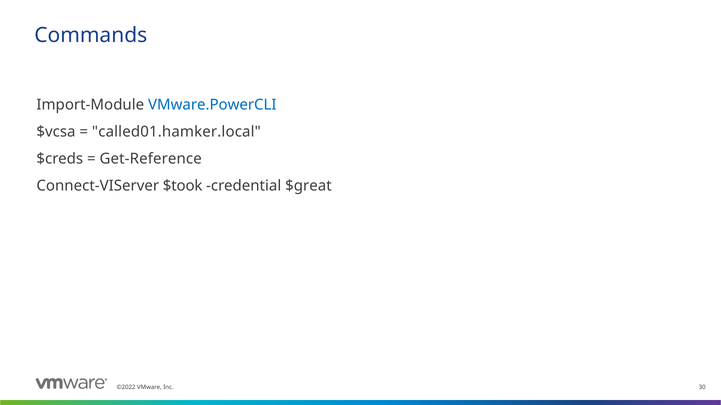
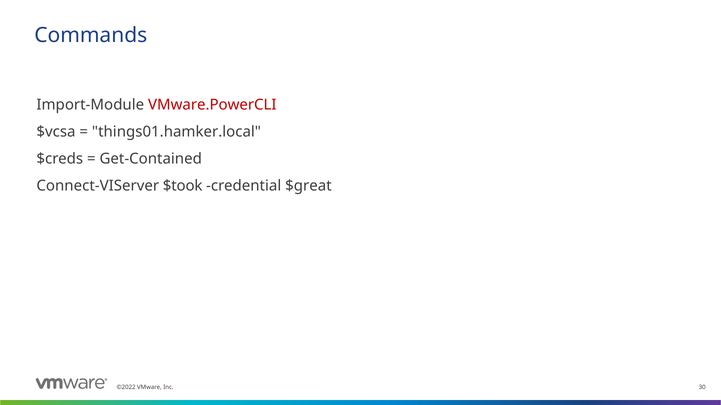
VMware.PowerCLI colour: blue -> red (212, 105)
called01.hamker.local: called01.hamker.local -> things01.hamker.local (176, 132)
Get-Reference: Get-Reference -> Get-Contained (151, 159)
